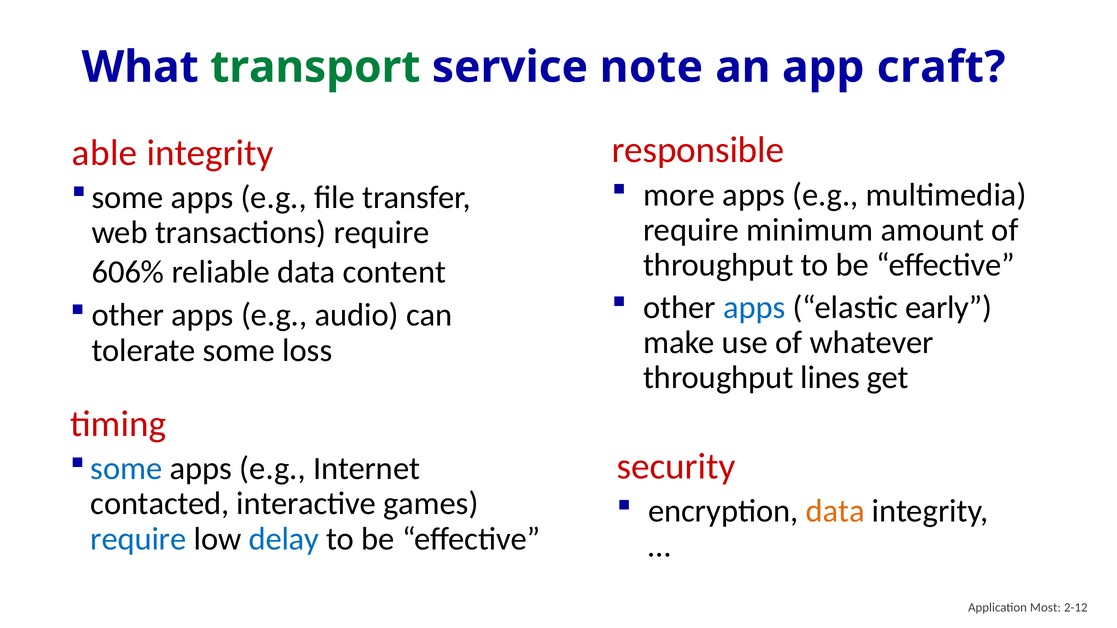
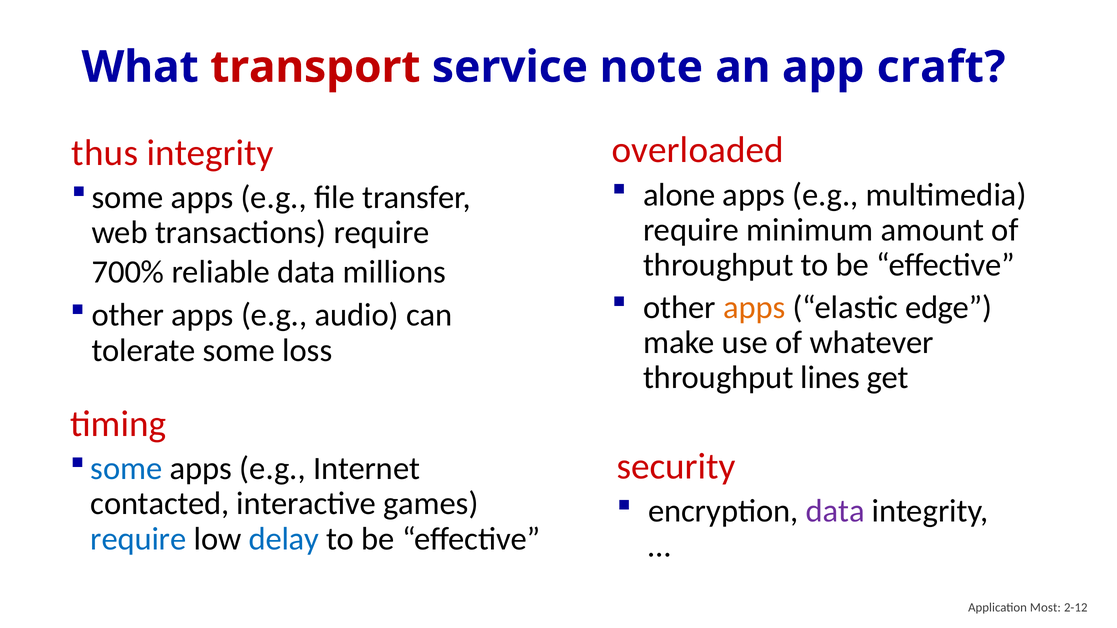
transport colour: green -> red (315, 67)
responsible: responsible -> overloaded (698, 150)
able: able -> thus (105, 153)
more: more -> alone (679, 195)
606%: 606% -> 700% (128, 272)
content: content -> millions (394, 272)
apps colour: blue -> orange (754, 307)
early: early -> edge (949, 307)
data colour: orange -> purple (835, 511)
